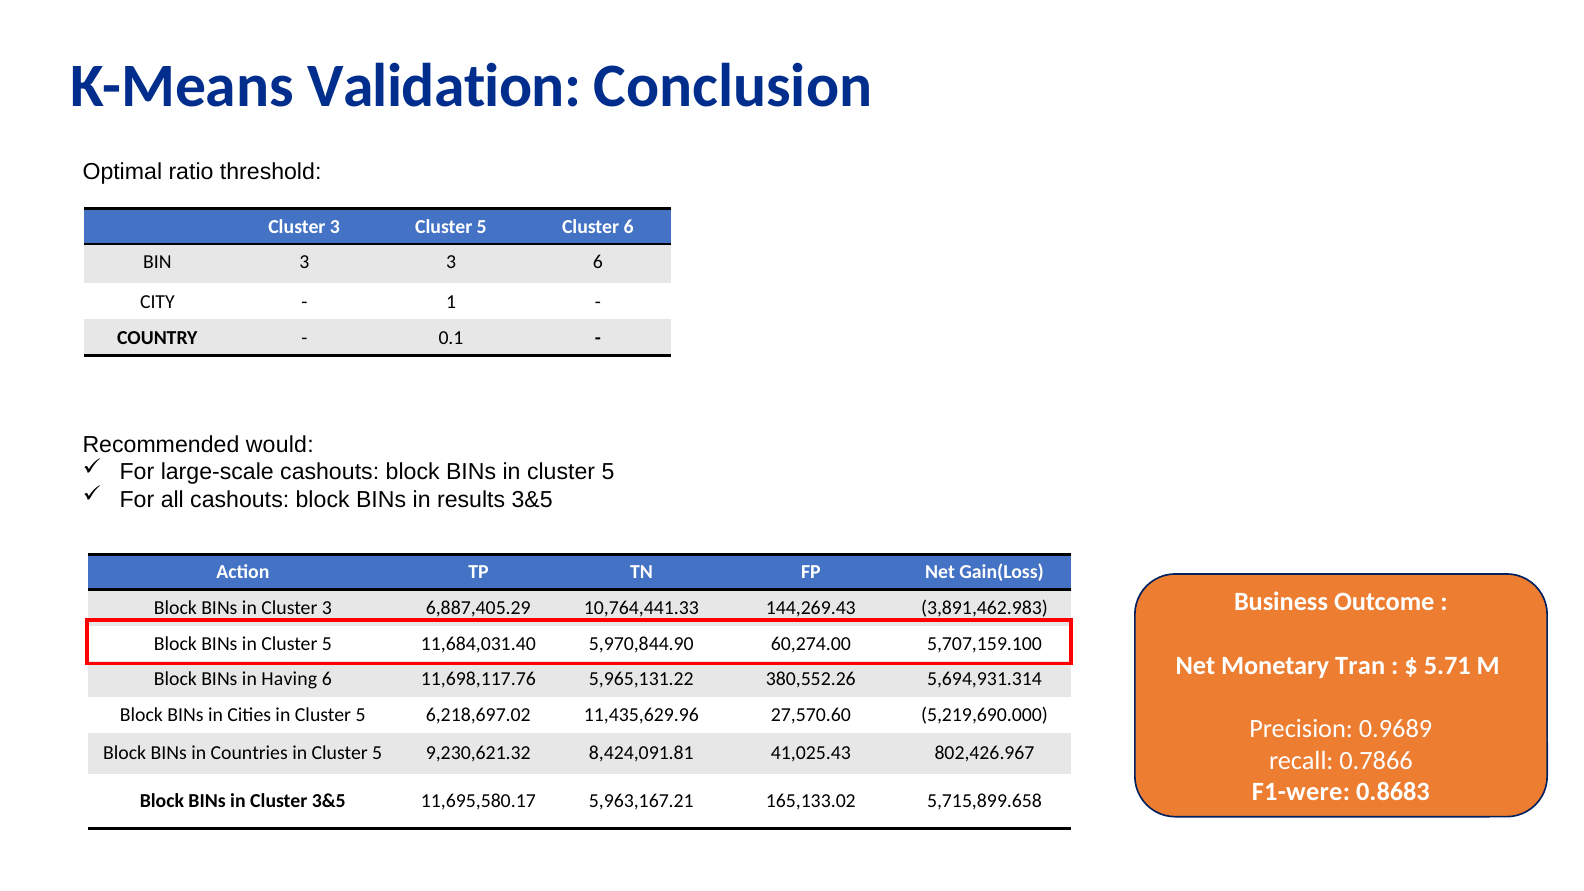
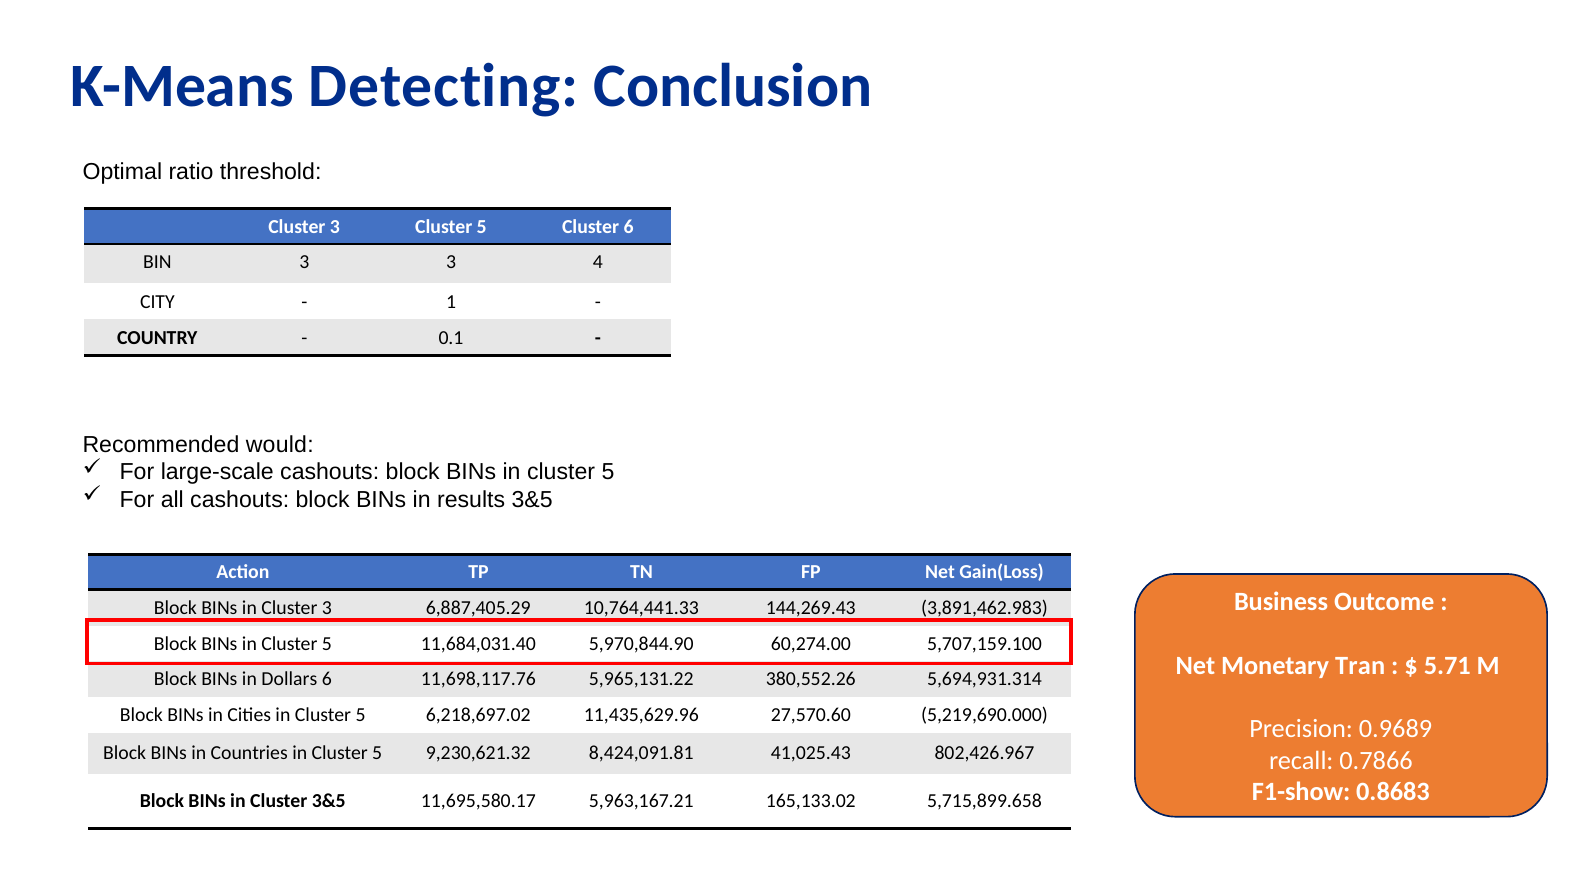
Validation: Validation -> Detecting (444, 86)
3 6: 6 -> 4 (598, 262)
Having: Having -> Dollars (289, 679)
F1-were: F1-were -> F1-show (1301, 792)
